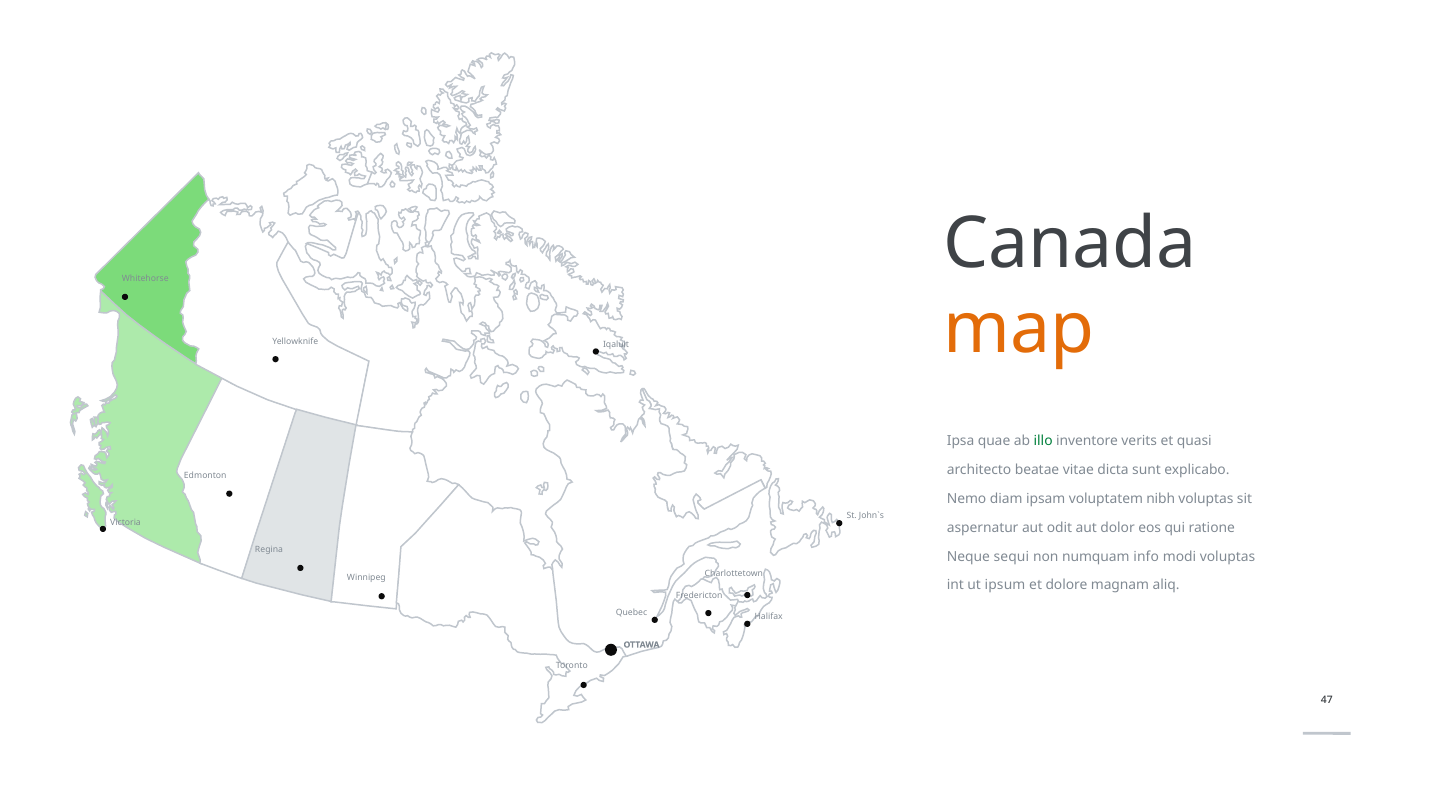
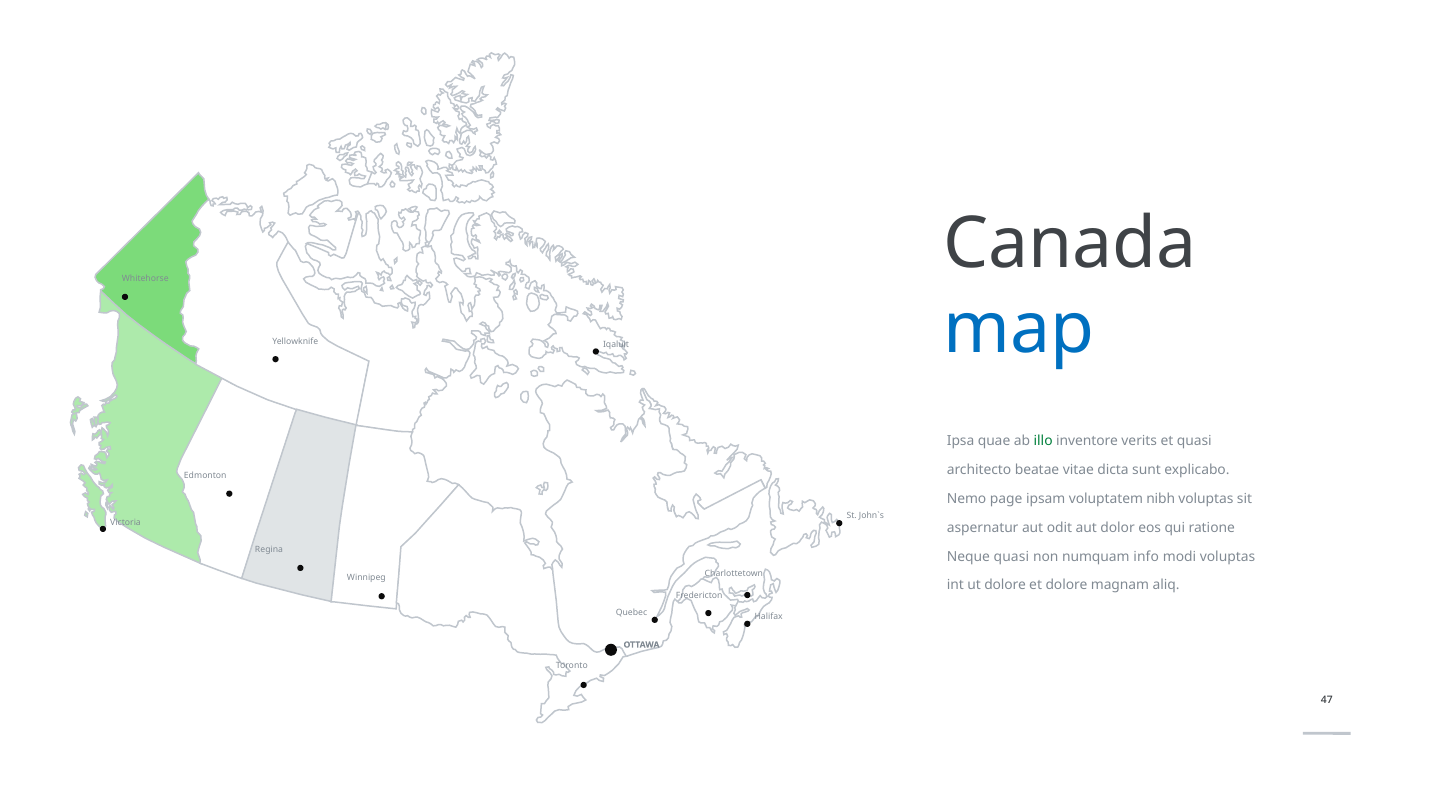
map colour: orange -> blue (1019, 329)
diam: diam -> page (1006, 499)
Neque sequi: sequi -> quasi (1011, 556)
ut ipsum: ipsum -> dolore (1005, 585)
